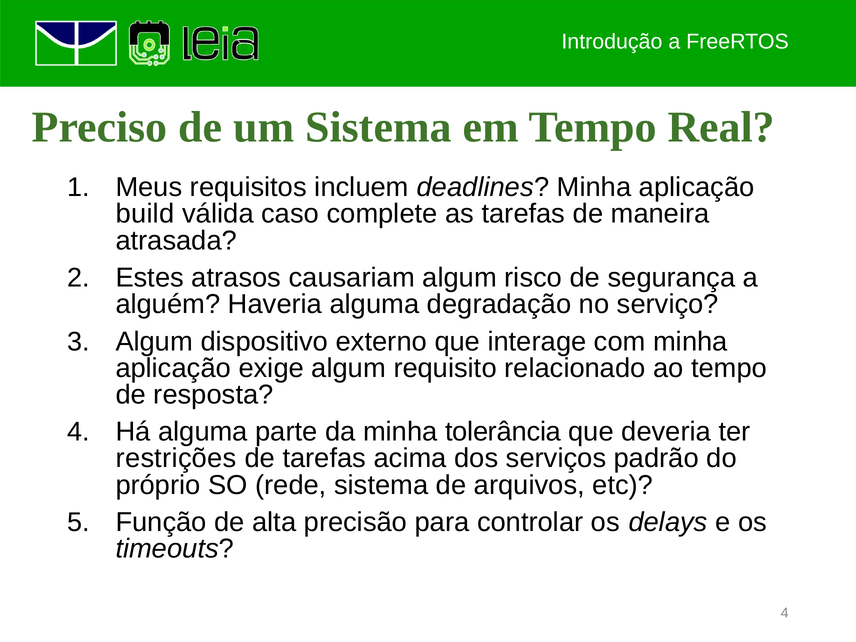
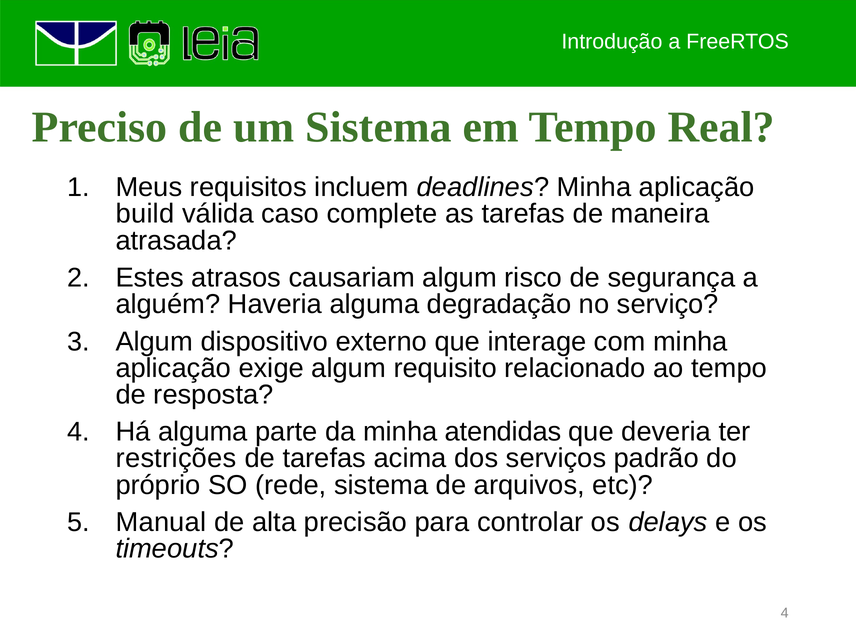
tolerância: tolerância -> atendidas (503, 432)
Função: Função -> Manual (161, 522)
